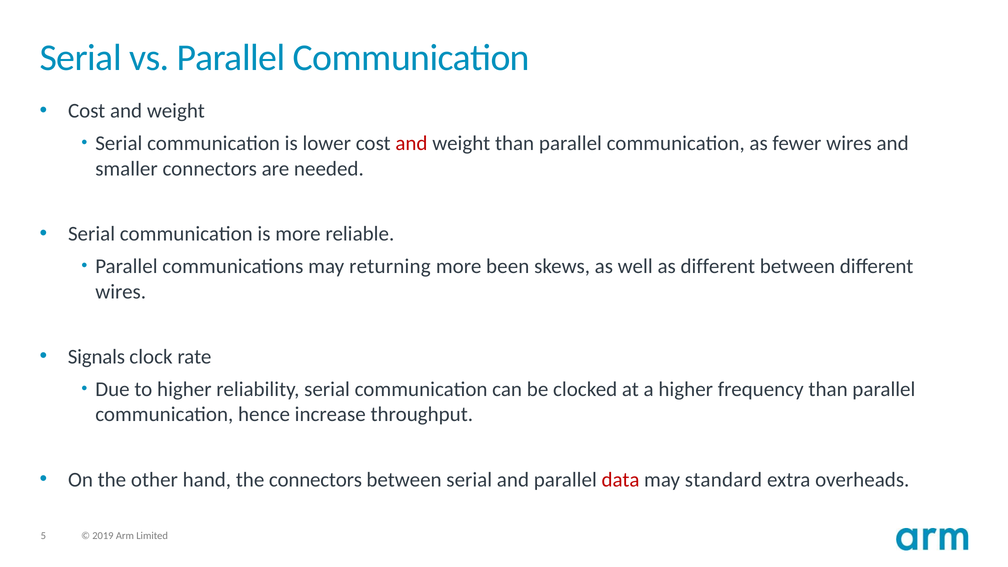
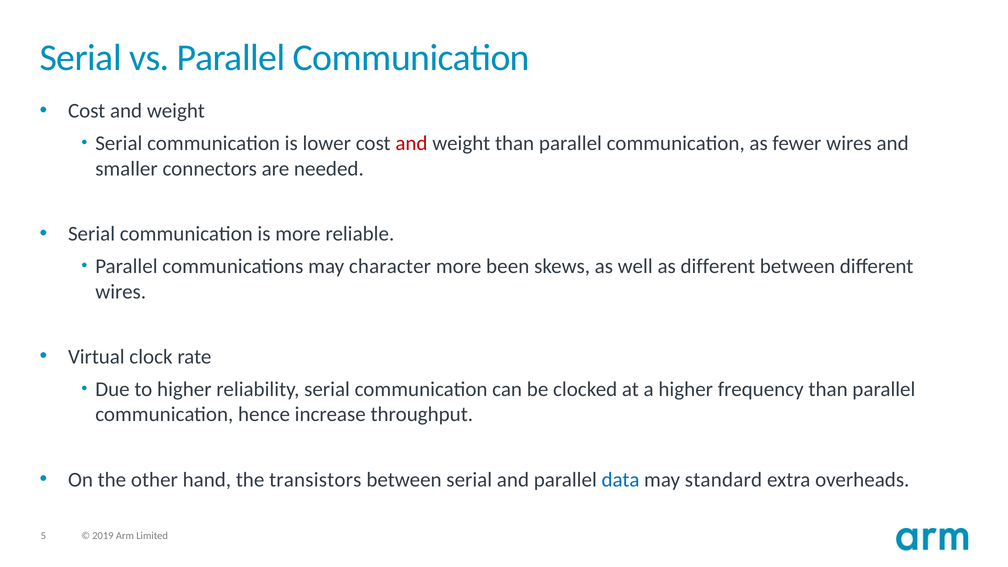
returning: returning -> character (390, 266)
Signals: Signals -> Virtual (96, 357)
the connectors: connectors -> transistors (315, 480)
data colour: red -> blue (621, 480)
